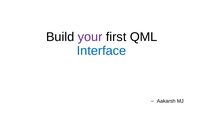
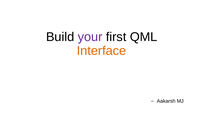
Interface colour: blue -> orange (101, 51)
